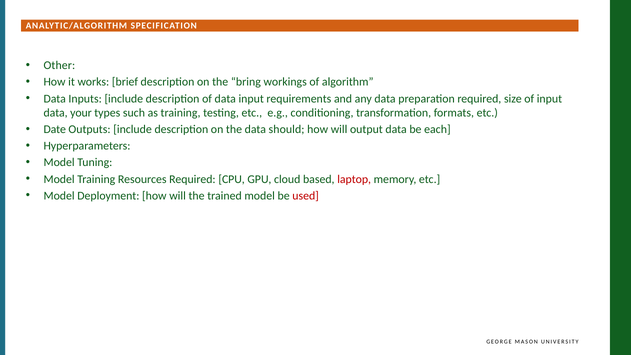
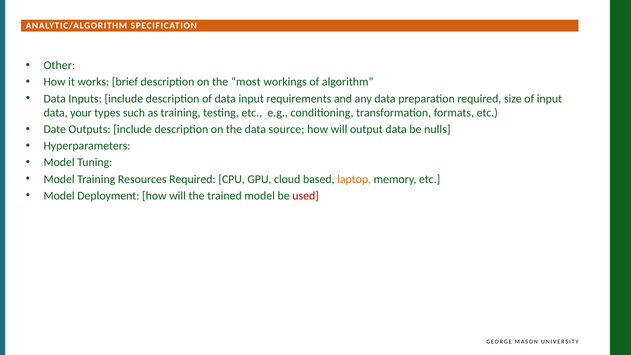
bring: bring -> most (246, 82)
should: should -> source (287, 129)
each: each -> nulls (437, 129)
laptop colour: red -> orange (354, 179)
